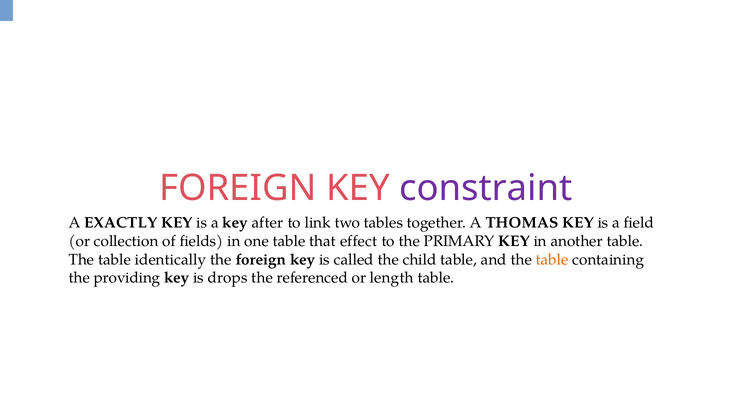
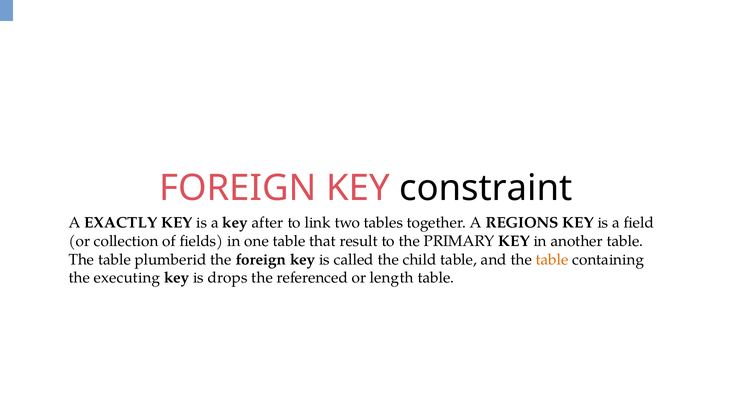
constraint colour: purple -> black (486, 188)
THOMAS: THOMAS -> REGIONS (522, 223)
effect: effect -> result (359, 241)
identically: identically -> plumberid (171, 259)
providing: providing -> executing (127, 278)
